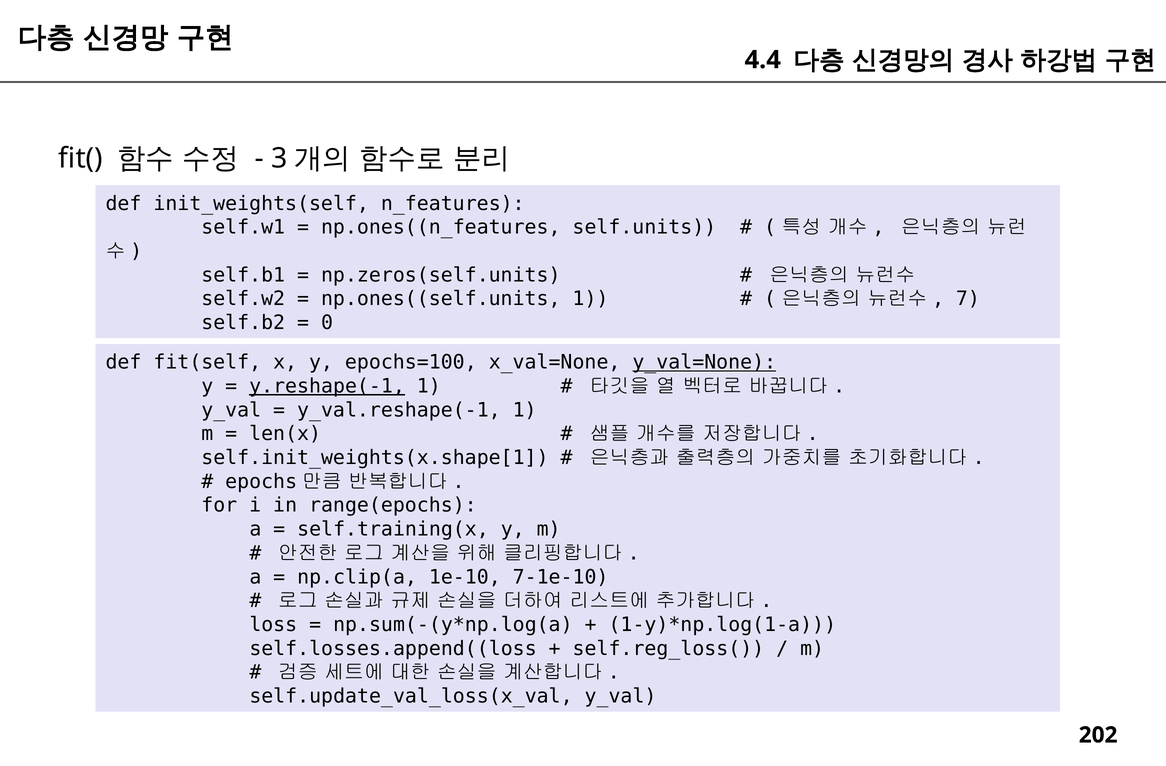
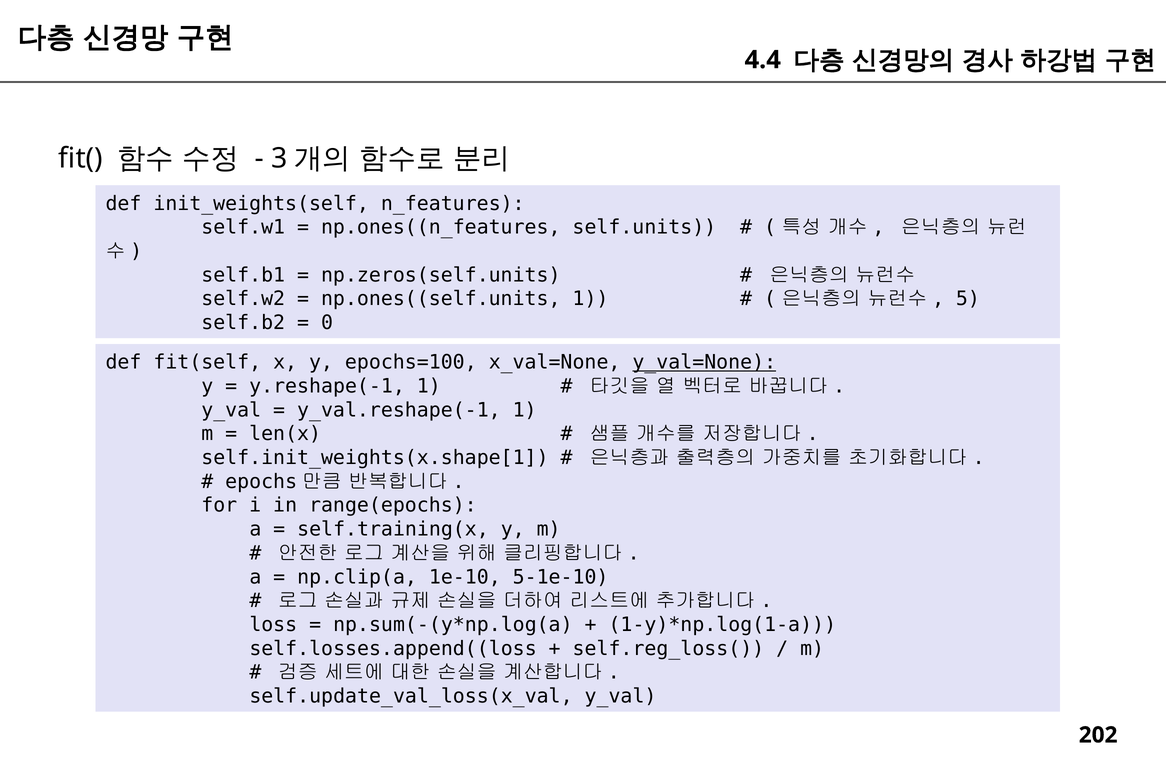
7: 7 -> 5 (968, 299)
y.reshape(-1 underline: present -> none (327, 386)
7-1e-10: 7-1e-10 -> 5-1e-10 (561, 577)
